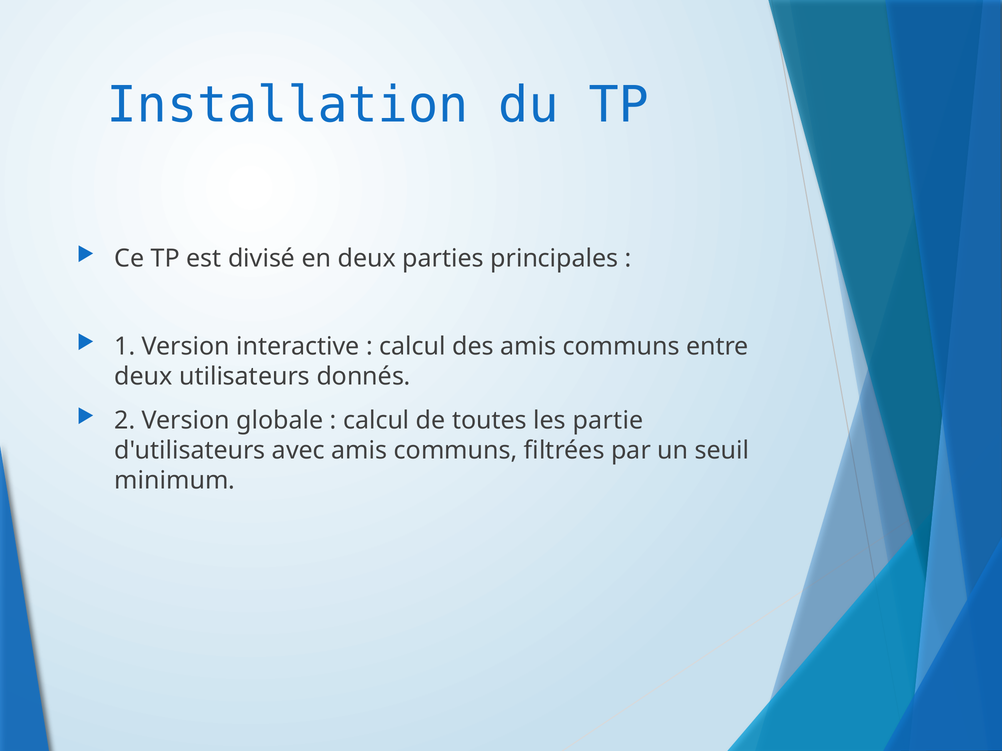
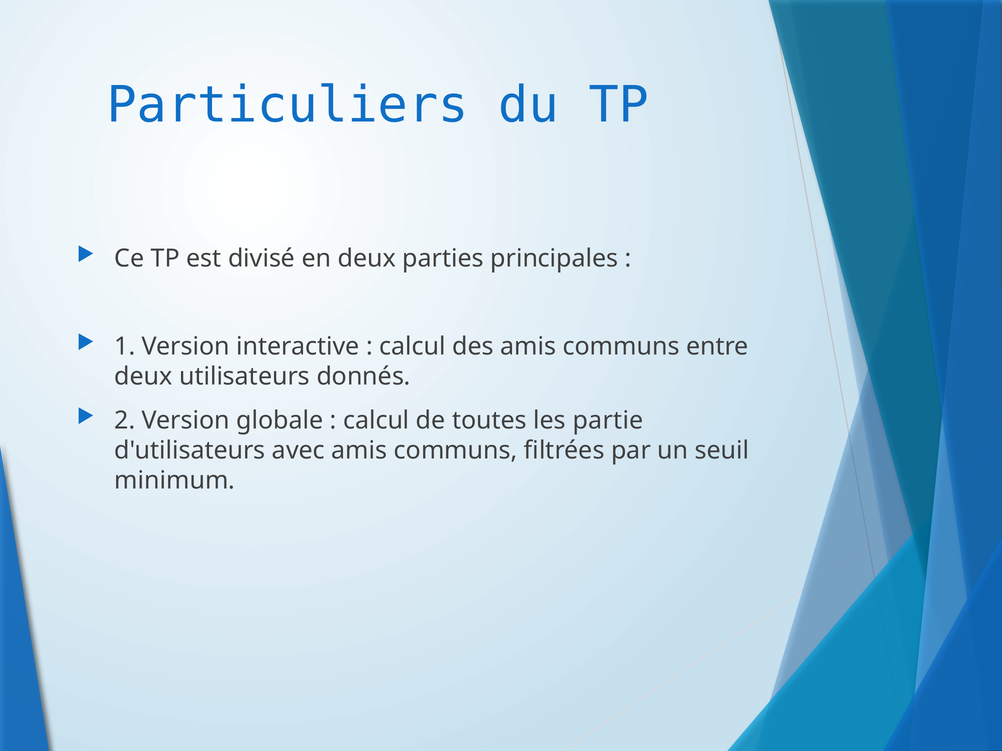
Installation: Installation -> Particuliers (288, 105)
